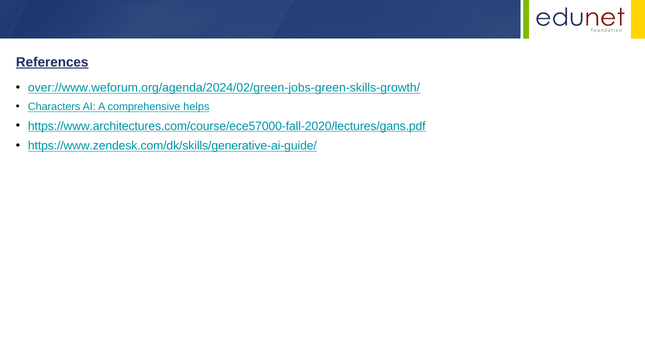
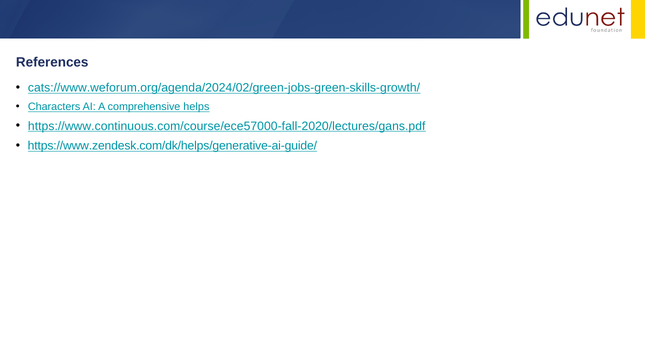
References underline: present -> none (52, 62)
over://www.weforum.org/agenda/2024/02/green-jobs-green-skills-growth/: over://www.weforum.org/agenda/2024/02/green-jobs-green-skills-growth/ -> cats://www.weforum.org/agenda/2024/02/green-jobs-green-skills-growth/ (224, 88)
https://www.architectures.com/course/ece57000-fall-2020/lectures/gans.pdf: https://www.architectures.com/course/ece57000-fall-2020/lectures/gans.pdf -> https://www.continuous.com/course/ece57000-fall-2020/lectures/gans.pdf (227, 126)
https://www.zendesk.com/dk/skills/generative-ai-guide/: https://www.zendesk.com/dk/skills/generative-ai-guide/ -> https://www.zendesk.com/dk/helps/generative-ai-guide/ (172, 146)
